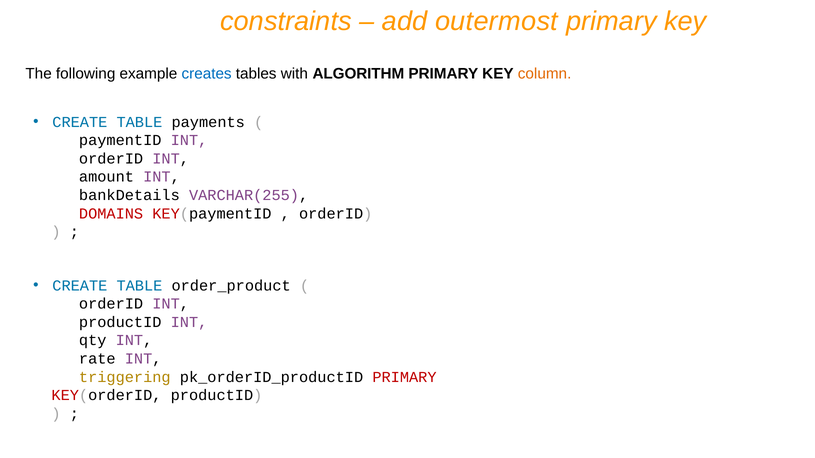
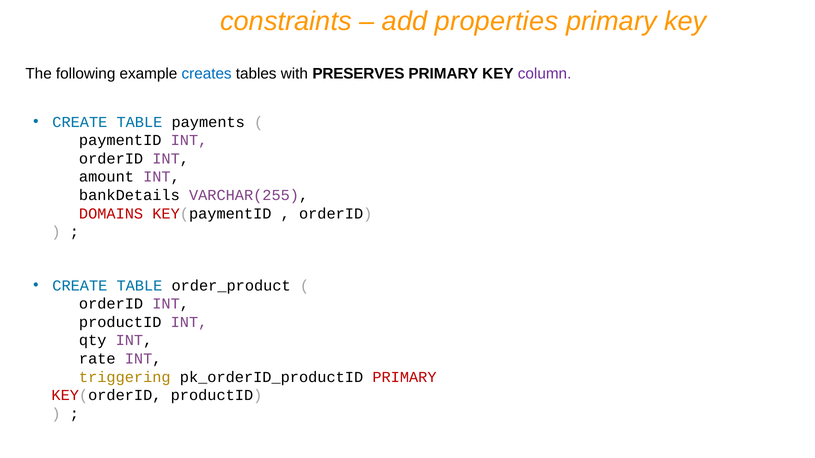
outermost: outermost -> properties (497, 21)
ALGORITHM: ALGORITHM -> PRESERVES (358, 74)
column colour: orange -> purple (545, 74)
